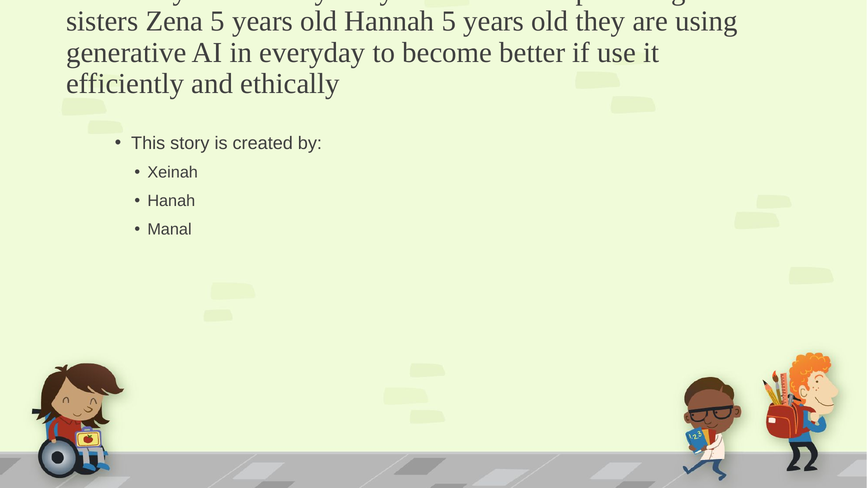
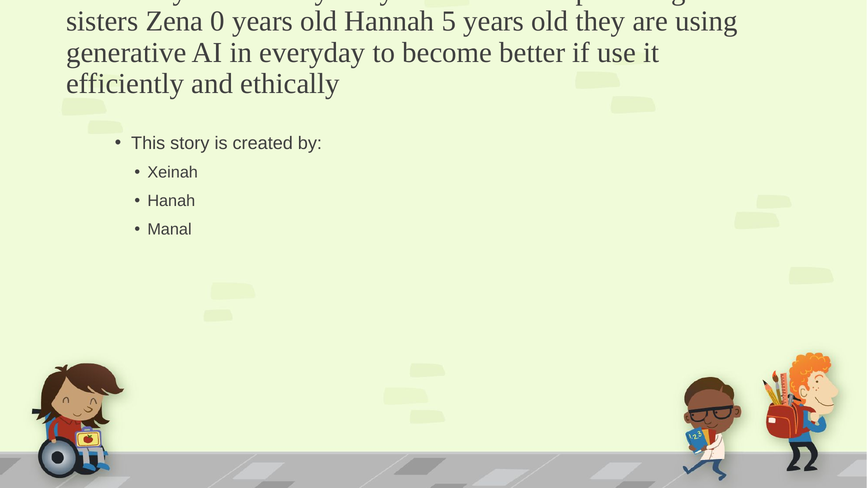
Zena 5: 5 -> 0 (218, 21)
